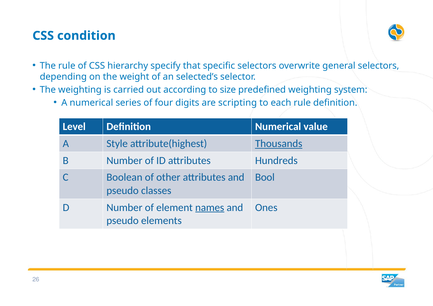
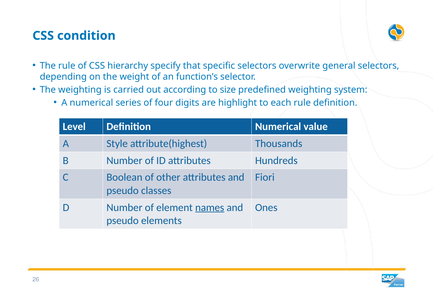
selected’s: selected’s -> function’s (197, 77)
scripting: scripting -> highlight (238, 103)
Thousands underline: present -> none (279, 144)
Bool: Bool -> Fiori (265, 178)
